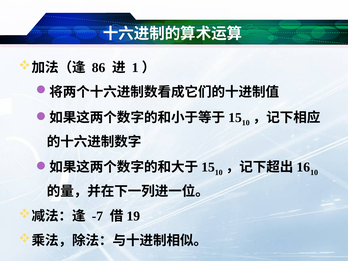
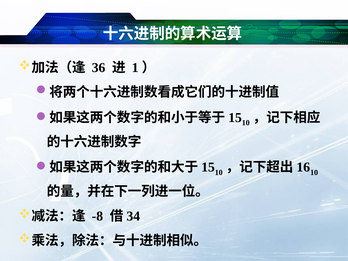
86: 86 -> 36 (99, 68)
-7: -7 -> -8 (98, 216)
19: 19 -> 34 (133, 216)
